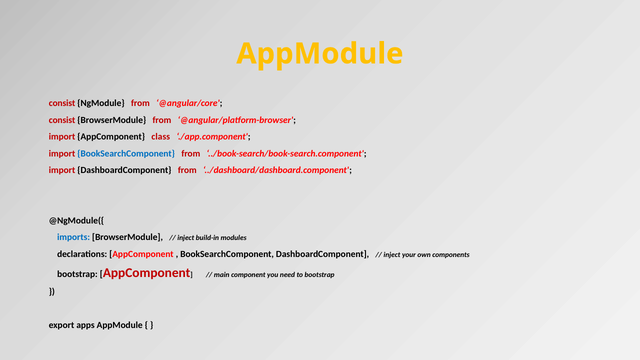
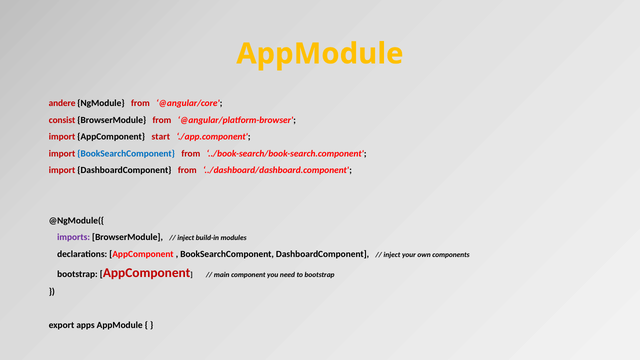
consist: consist -> andere (62, 103)
class: class -> start (161, 137)
imports colour: blue -> purple (74, 237)
